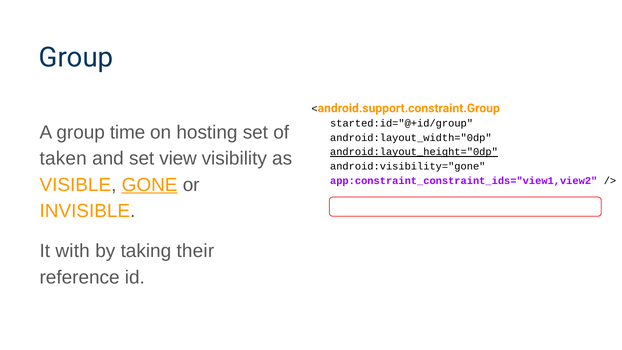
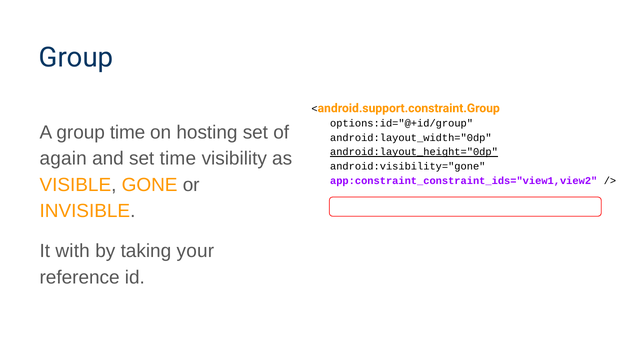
started:id="@+id/group: started:id="@+id/group -> options:id="@+id/group (402, 123)
taken: taken -> again (63, 159)
set view: view -> time (178, 159)
GONE underline: present -> none (150, 185)
their: their -> your (195, 251)
